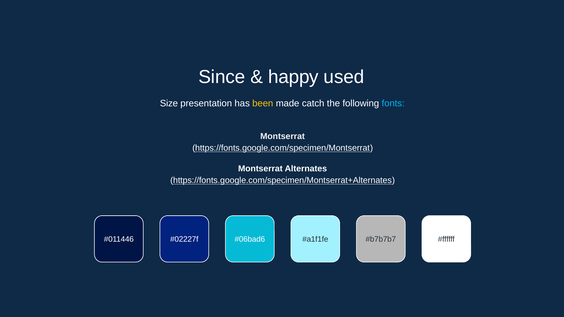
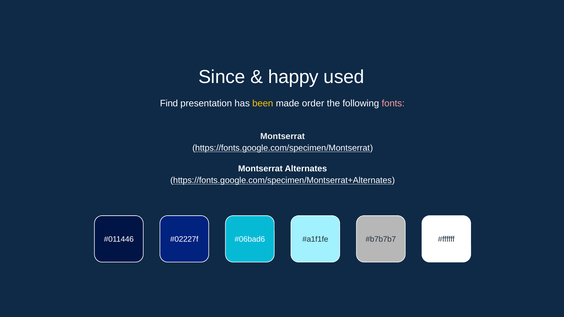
Size: Size -> Find (169, 104)
catch: catch -> order (313, 104)
fonts colour: light blue -> pink (393, 104)
